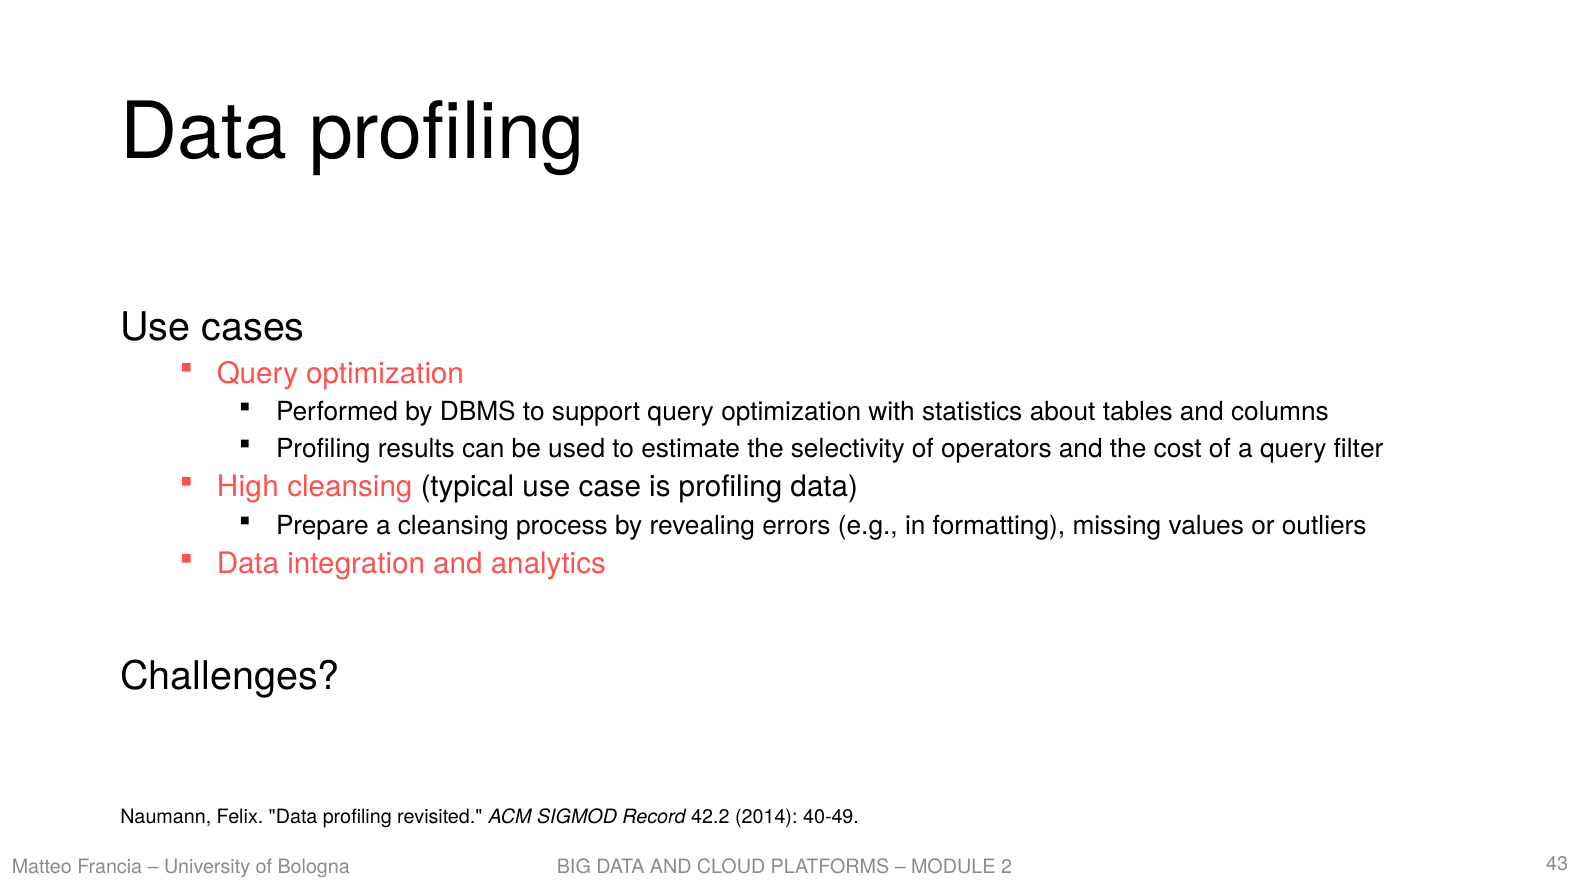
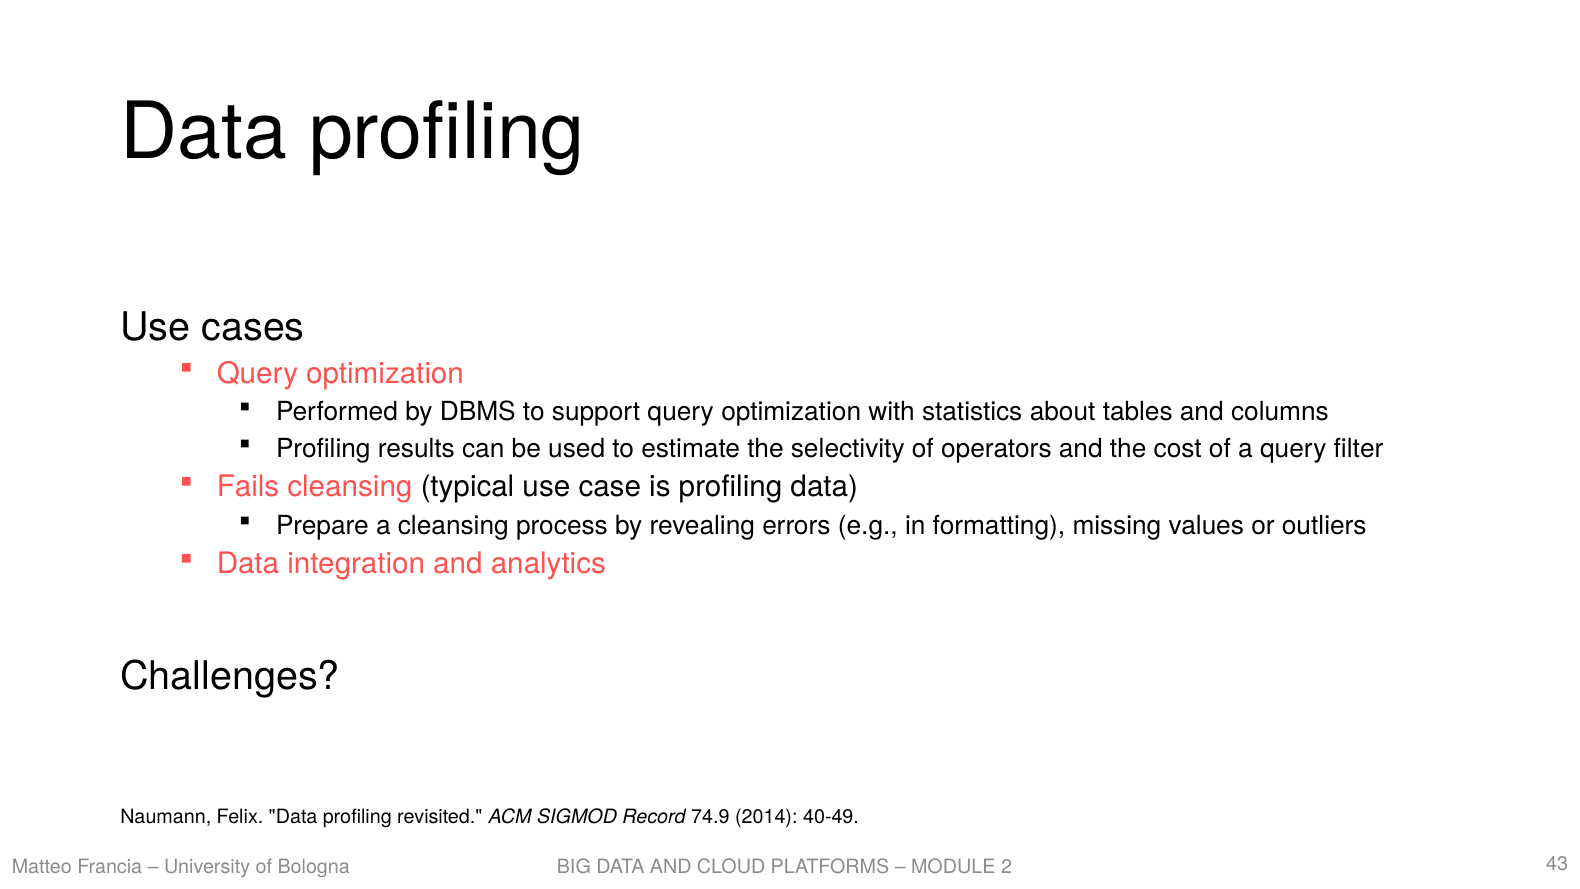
High: High -> Fails (248, 487)
42.2: 42.2 -> 74.9 (710, 817)
